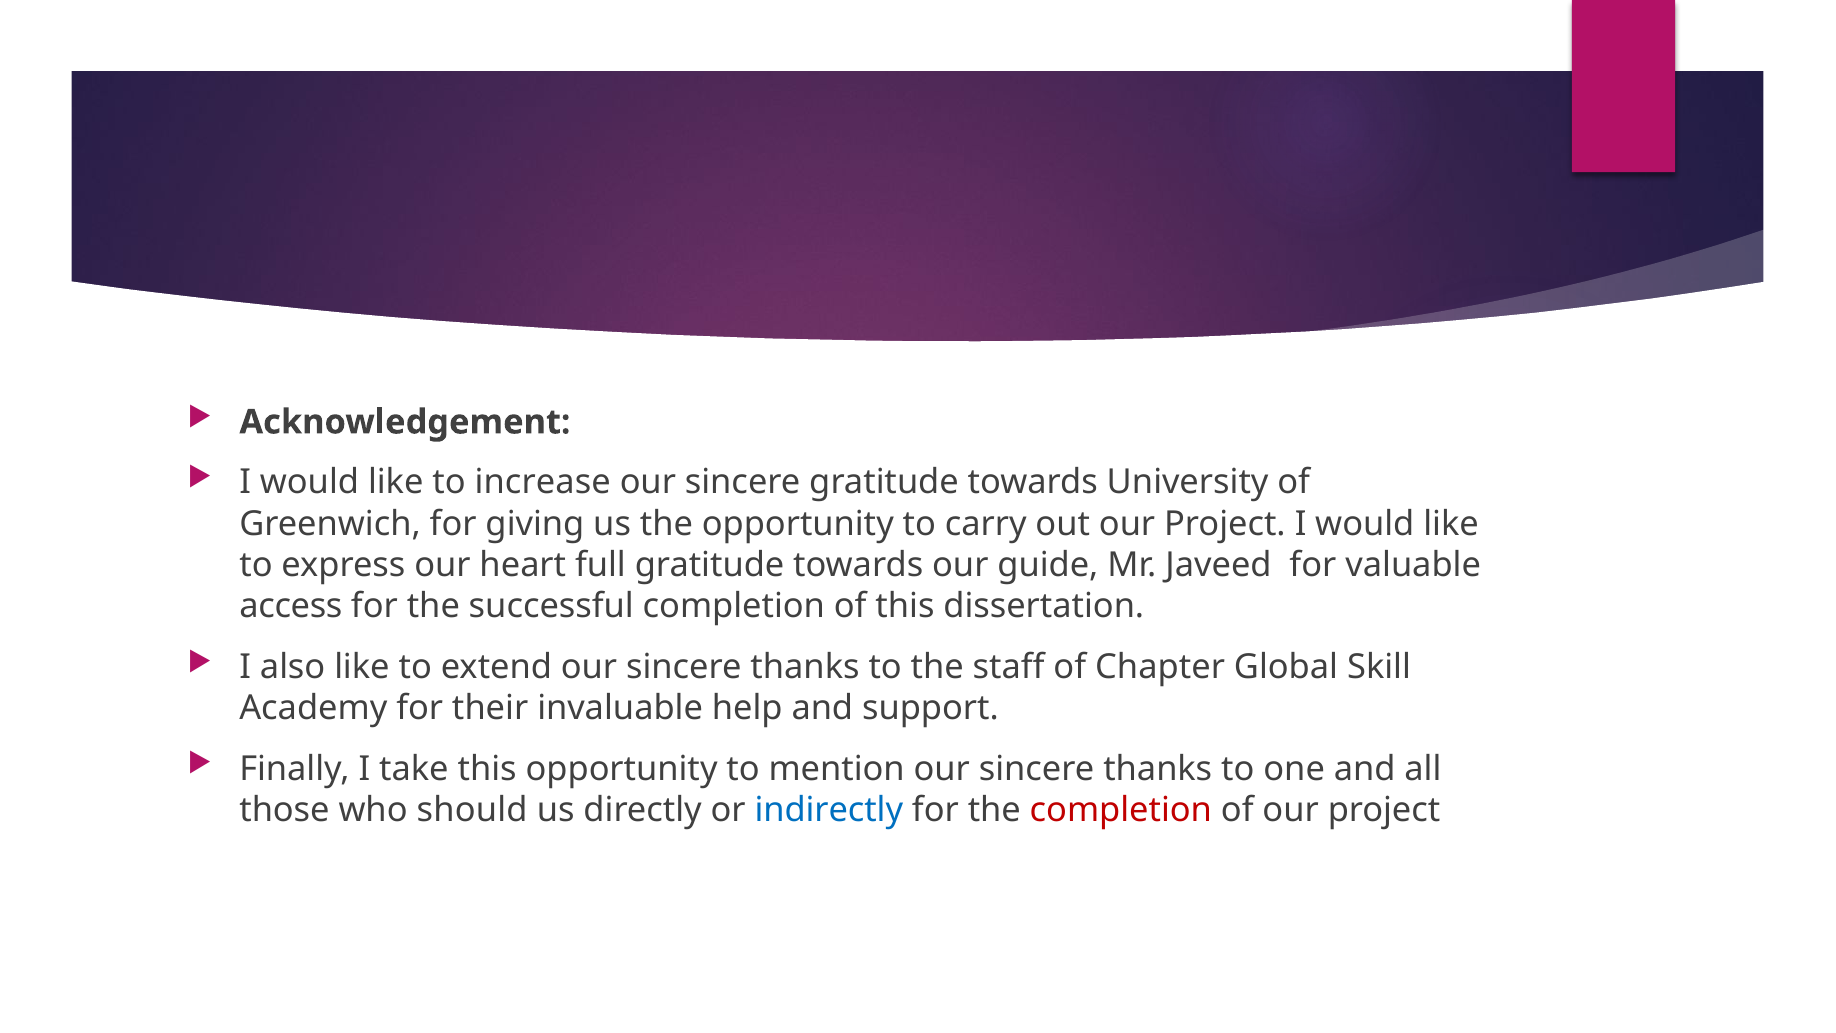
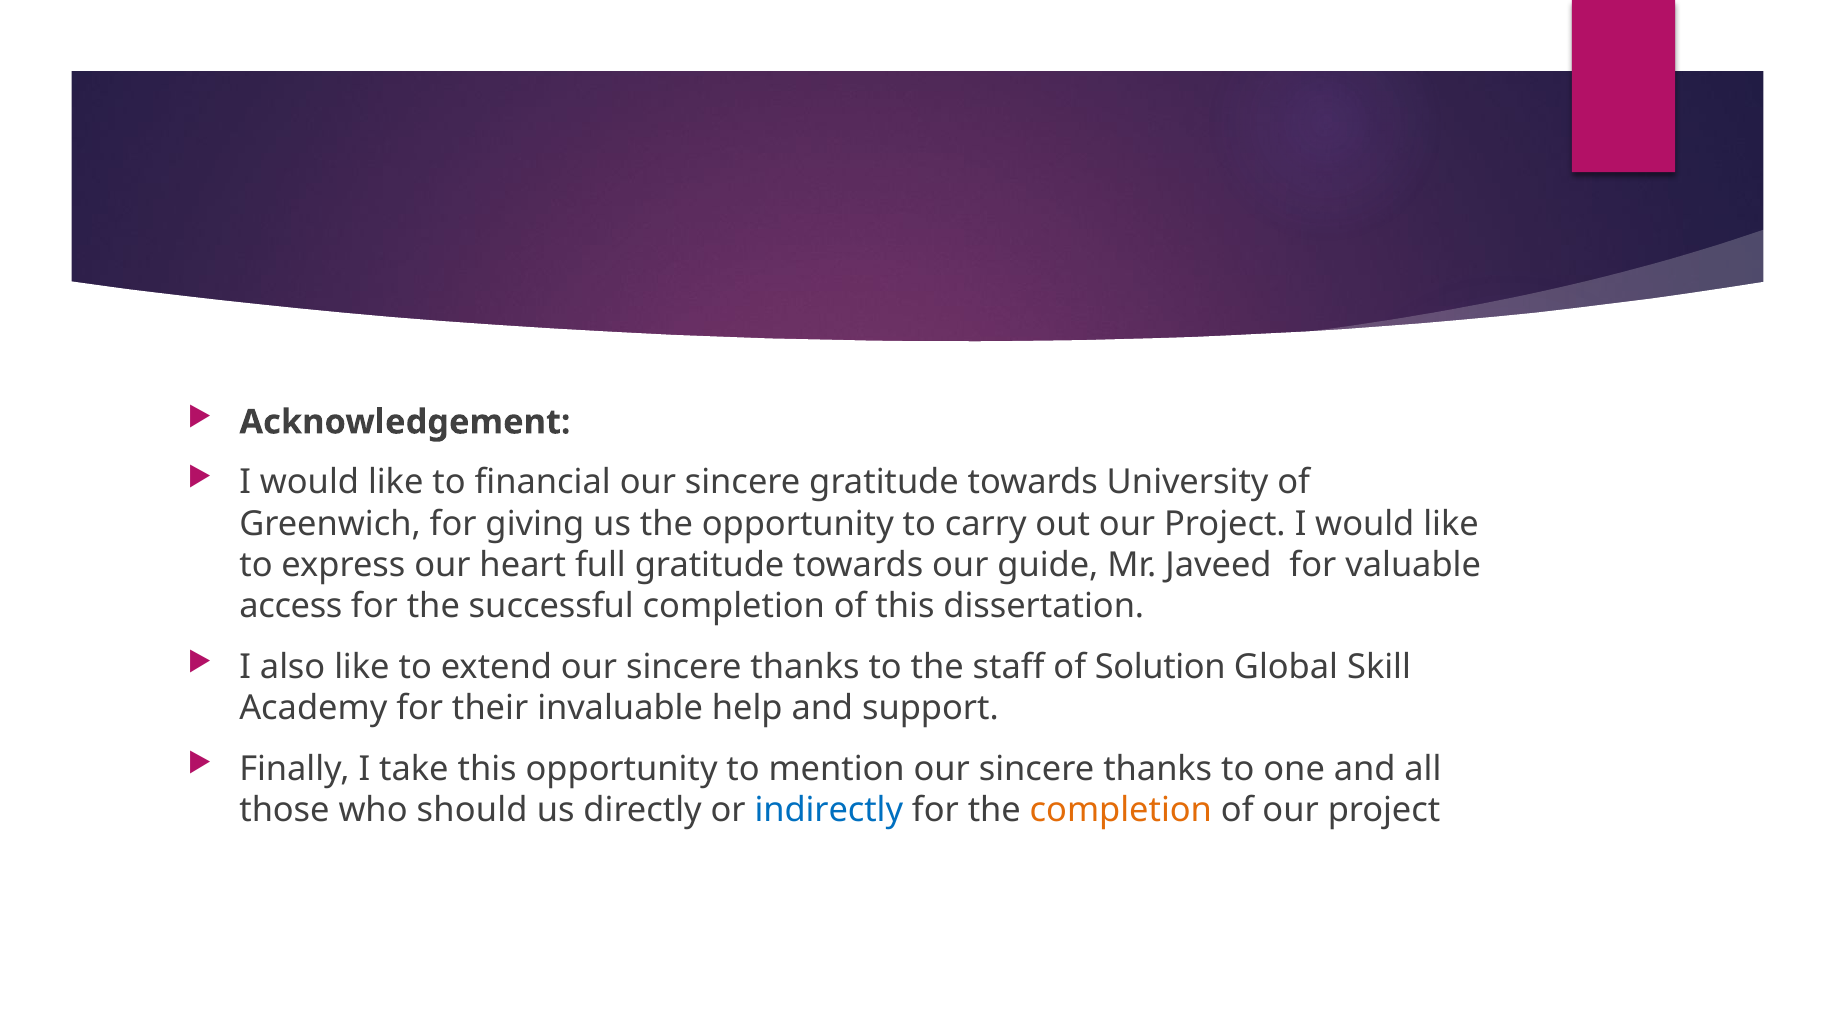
increase: increase -> financial (543, 482)
Chapter: Chapter -> Solution (1160, 667)
completion colour: red -> orange (1121, 810)
